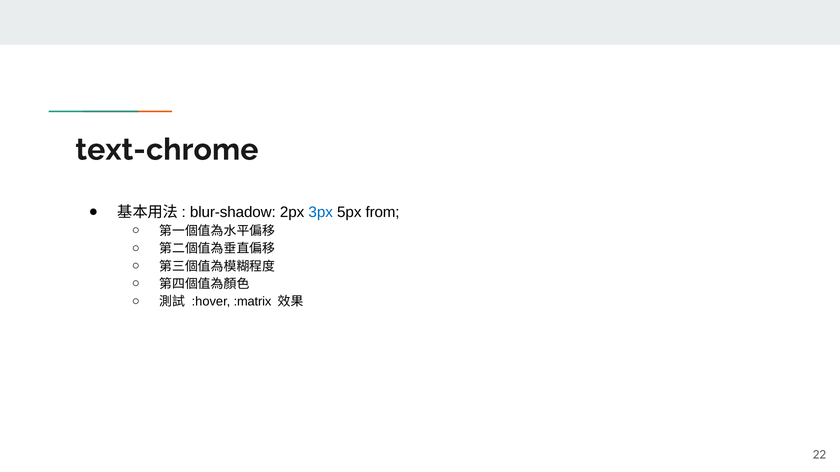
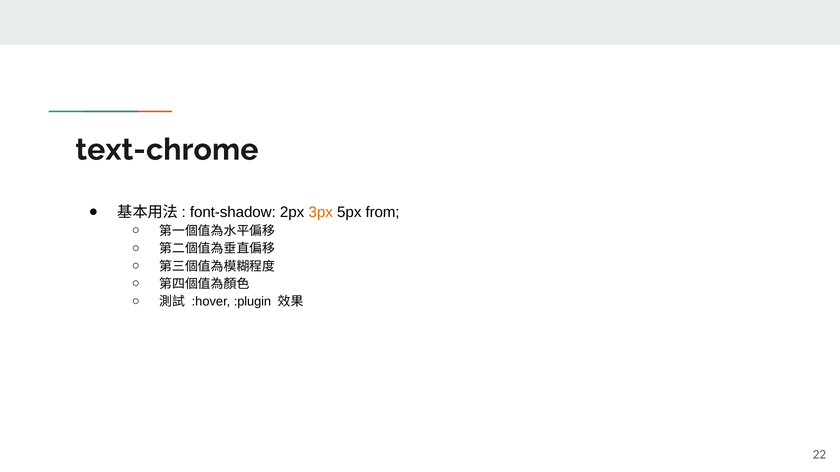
blur-shadow: blur-shadow -> font-shadow (233, 212)
3px colour: blue -> orange (321, 212)
:matrix: :matrix -> :plugin (252, 302)
